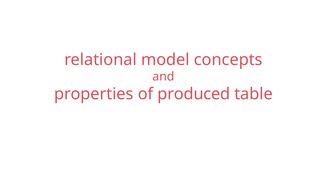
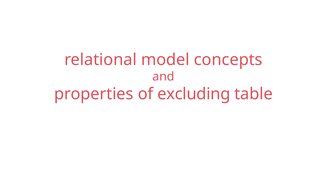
produced: produced -> excluding (194, 94)
